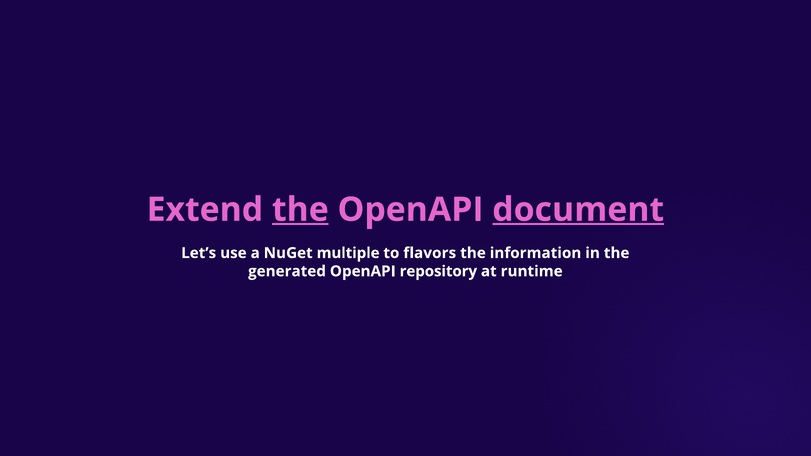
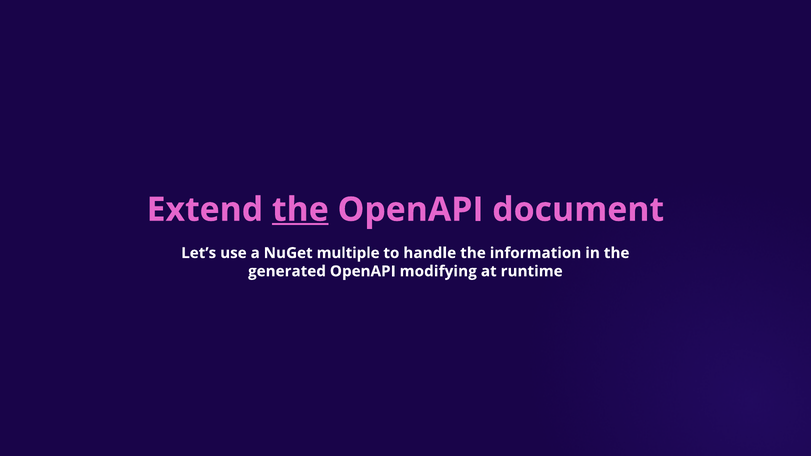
document underline: present -> none (578, 210)
flavors: flavors -> handle (430, 253)
repository: repository -> modifying (438, 271)
